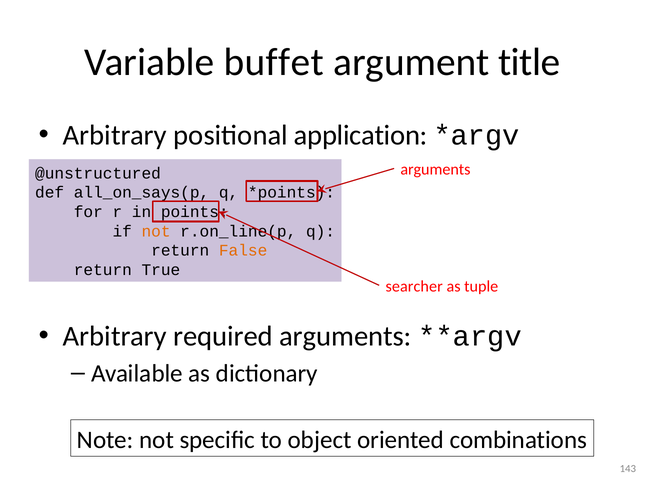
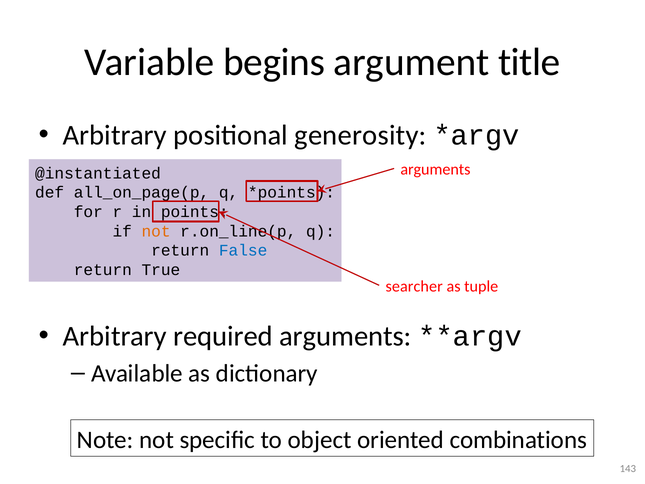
buffet: buffet -> begins (274, 62)
application: application -> generosity (360, 135)
@unstructured: @unstructured -> @instantiated (98, 173)
all_on_says(p: all_on_says(p -> all_on_page(p (142, 192)
False colour: orange -> blue (243, 250)
